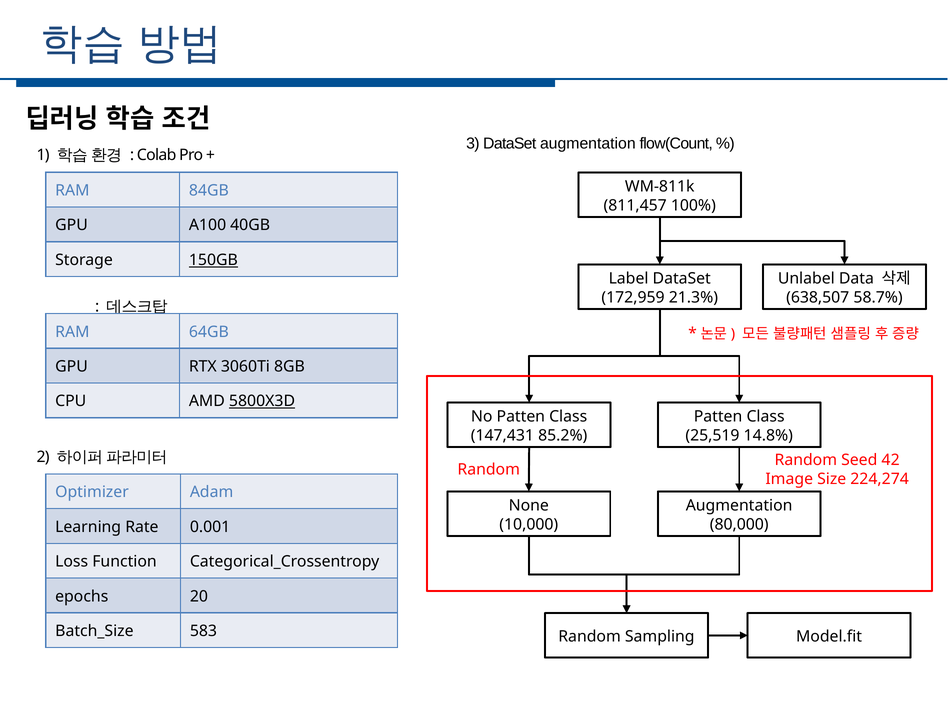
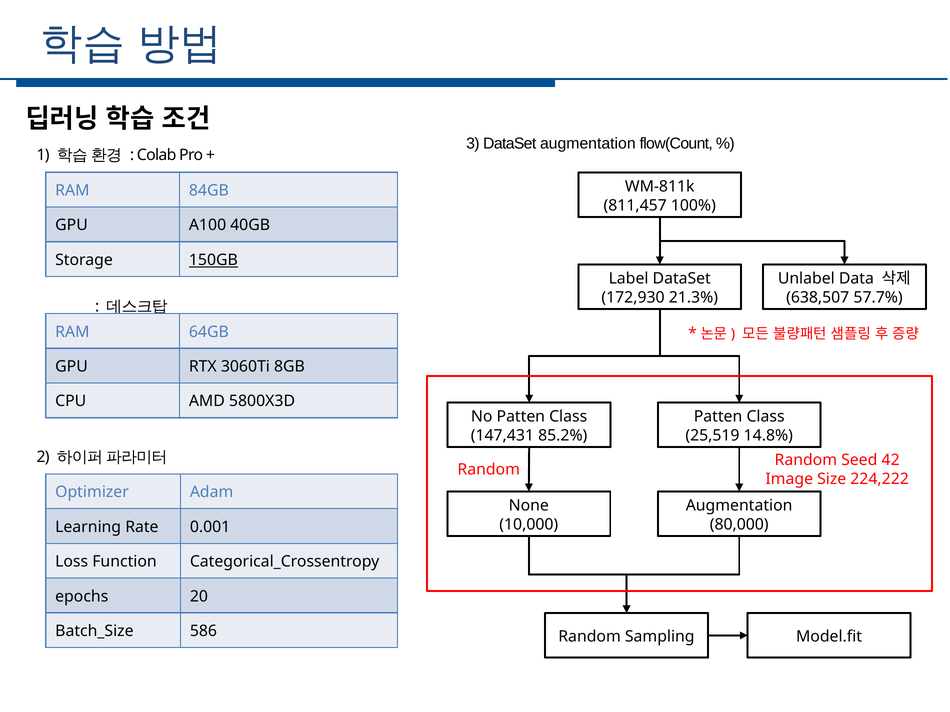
172,959: 172,959 -> 172,930 (633, 298)
58.7%: 58.7% -> 57.7% (878, 298)
5800X3D underline: present -> none (262, 402)
224,274: 224,274 -> 224,222 (880, 479)
583: 583 -> 586 (203, 632)
